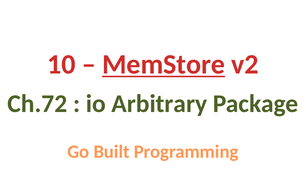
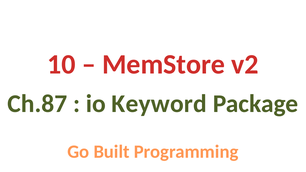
MemStore underline: present -> none (164, 65)
Ch.72: Ch.72 -> Ch.87 (37, 104)
Arbitrary: Arbitrary -> Keyword (159, 104)
